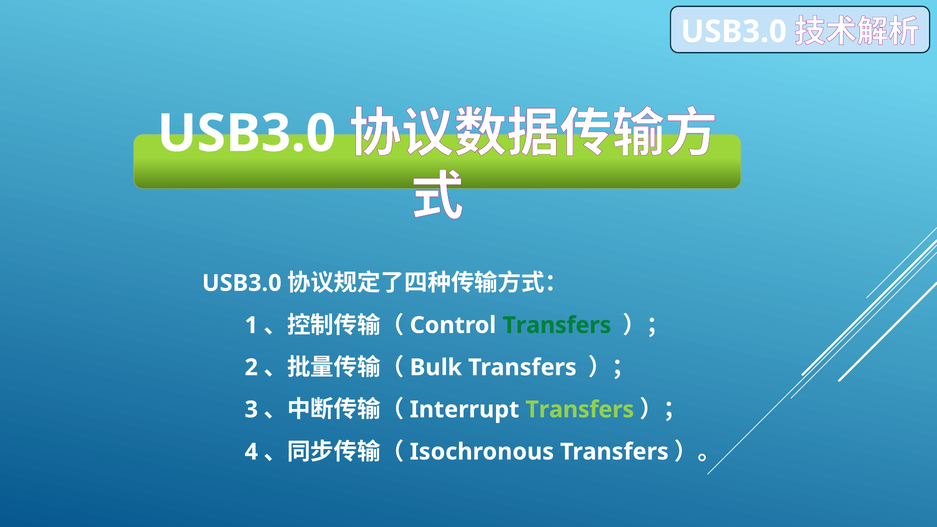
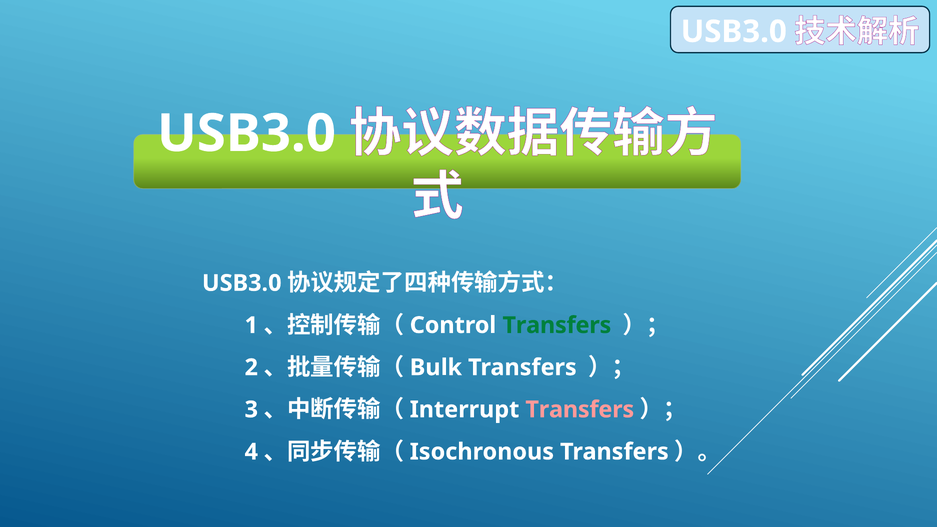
Transfers colour: light green -> pink (580, 410)
